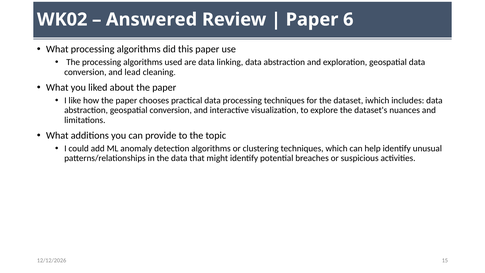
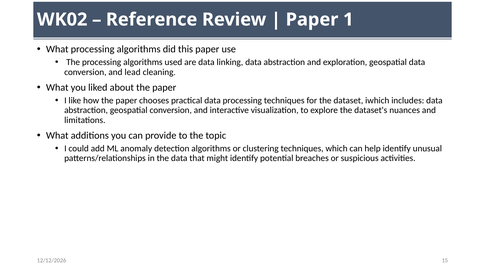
Answered: Answered -> Reference (152, 20)
6: 6 -> 1 (348, 20)
